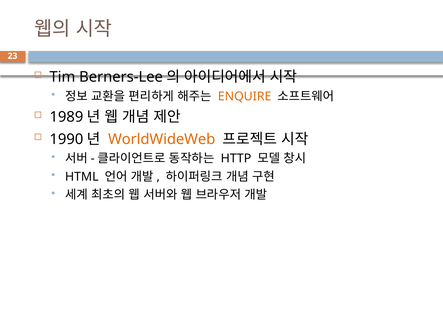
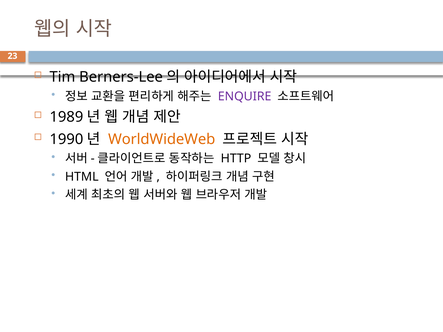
ENQUIRE colour: orange -> purple (245, 96)
